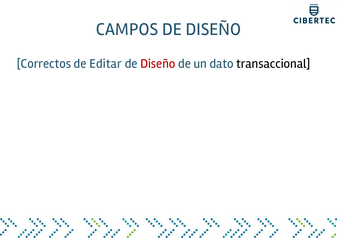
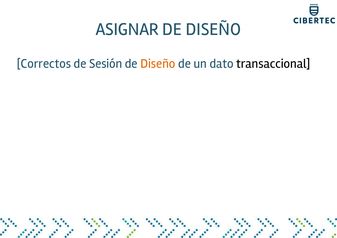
CAMPOS: CAMPOS -> ASIGNAR (127, 29)
Editar: Editar -> Sesión (106, 64)
Diseño colour: red -> orange (158, 64)
